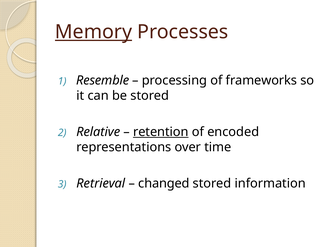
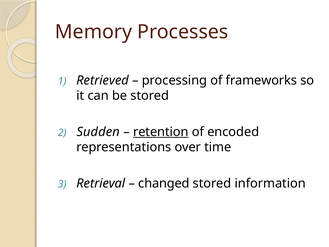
Memory underline: present -> none (94, 32)
Resemble: Resemble -> Retrieved (103, 80)
Relative: Relative -> Sudden (98, 132)
